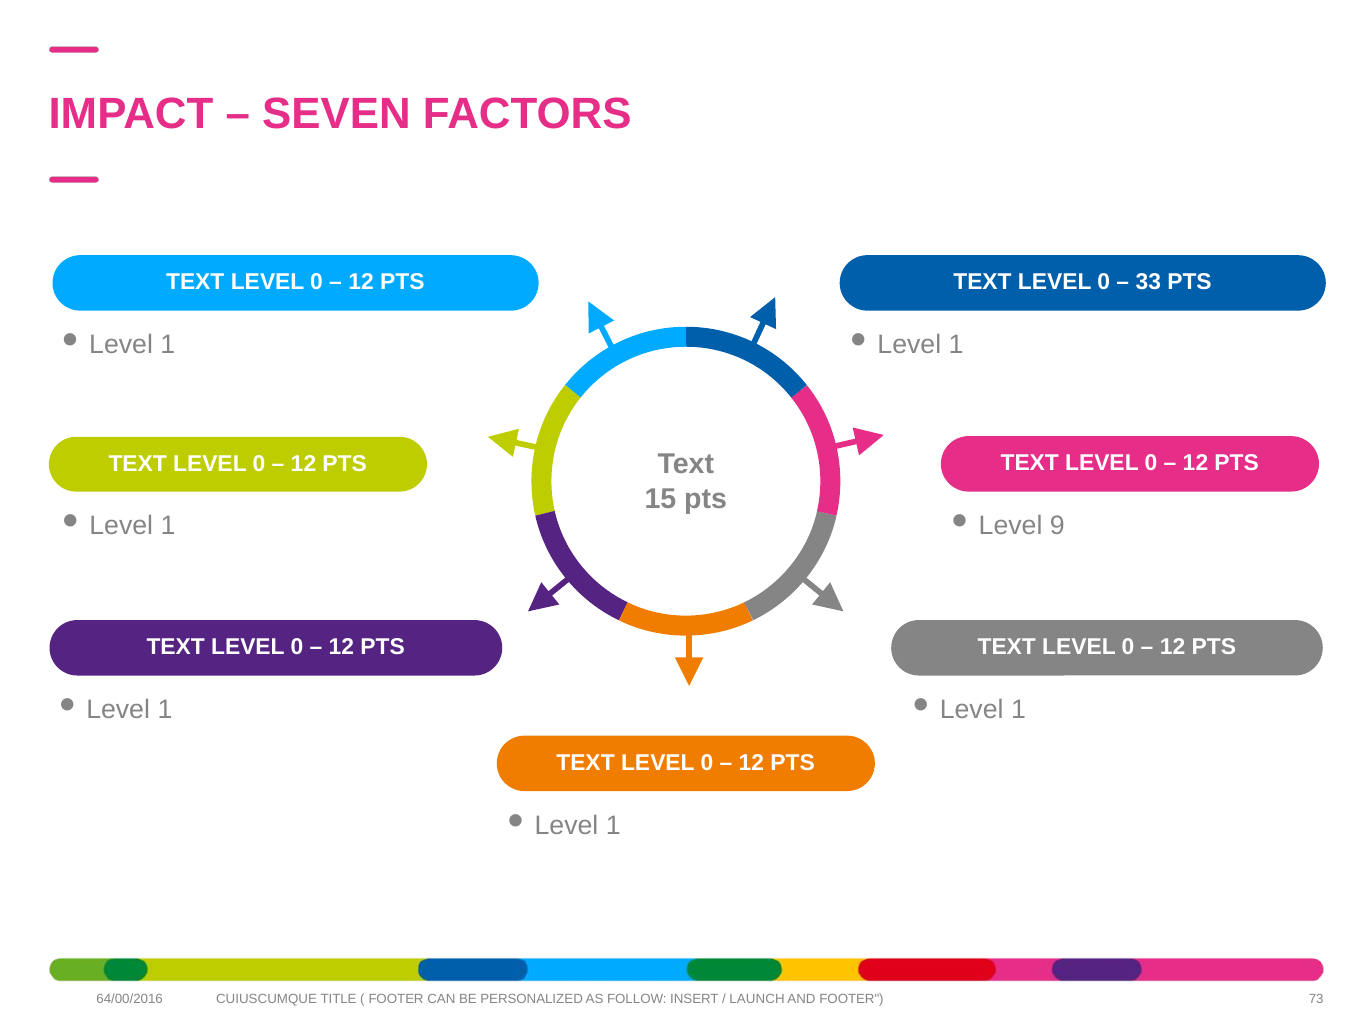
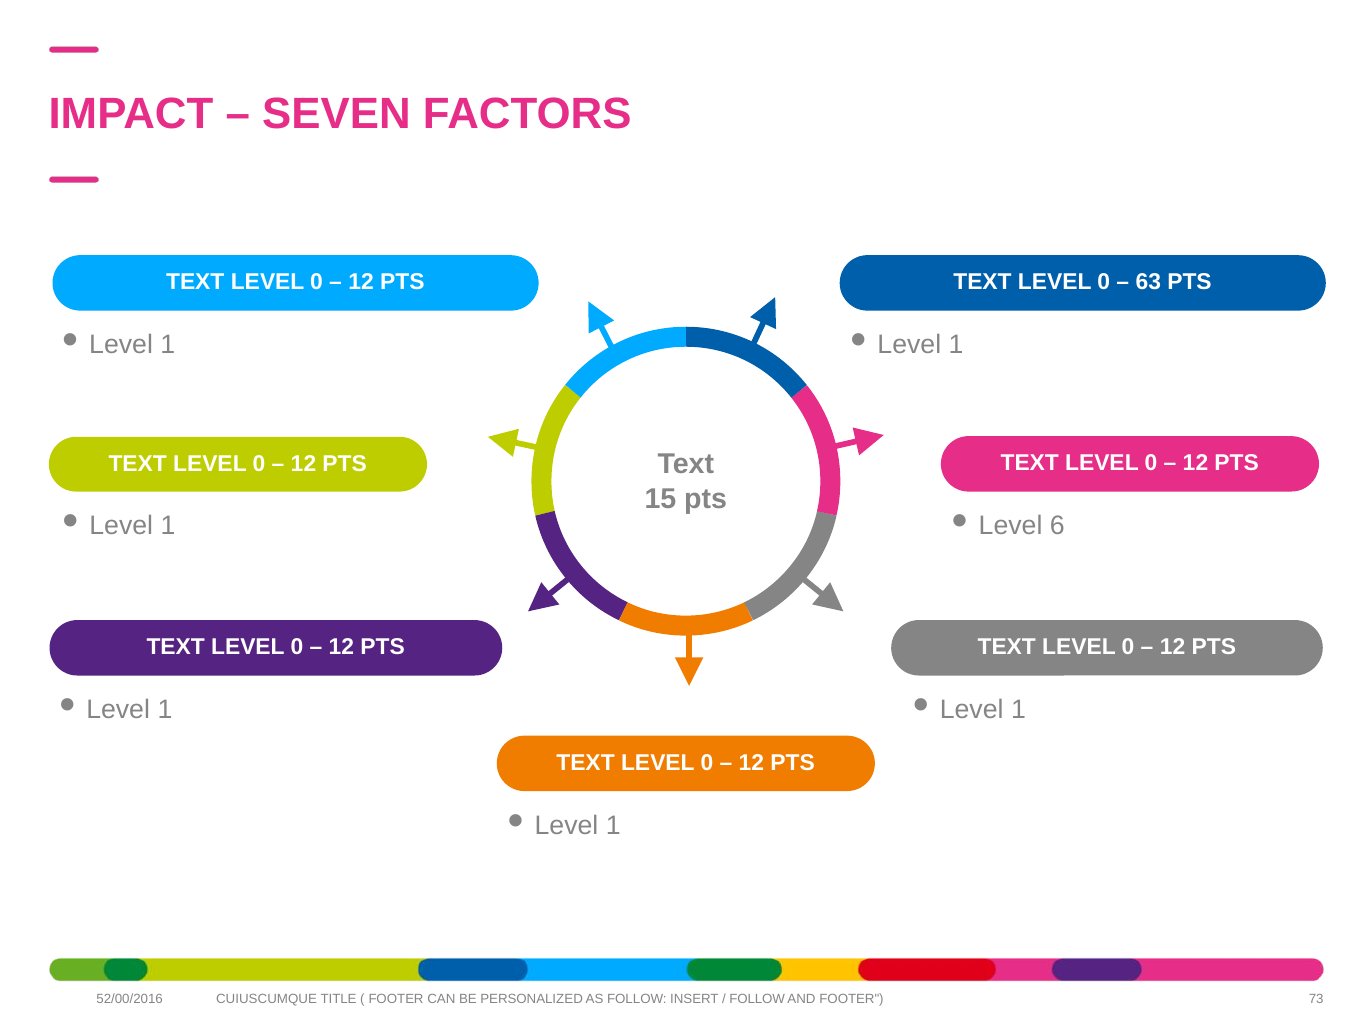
33: 33 -> 63 (1148, 282)
9: 9 -> 6 (1057, 526)
64/00/2016: 64/00/2016 -> 52/00/2016 (130, 999)
LAUNCH: LAUNCH -> FOLLOW (757, 999)
